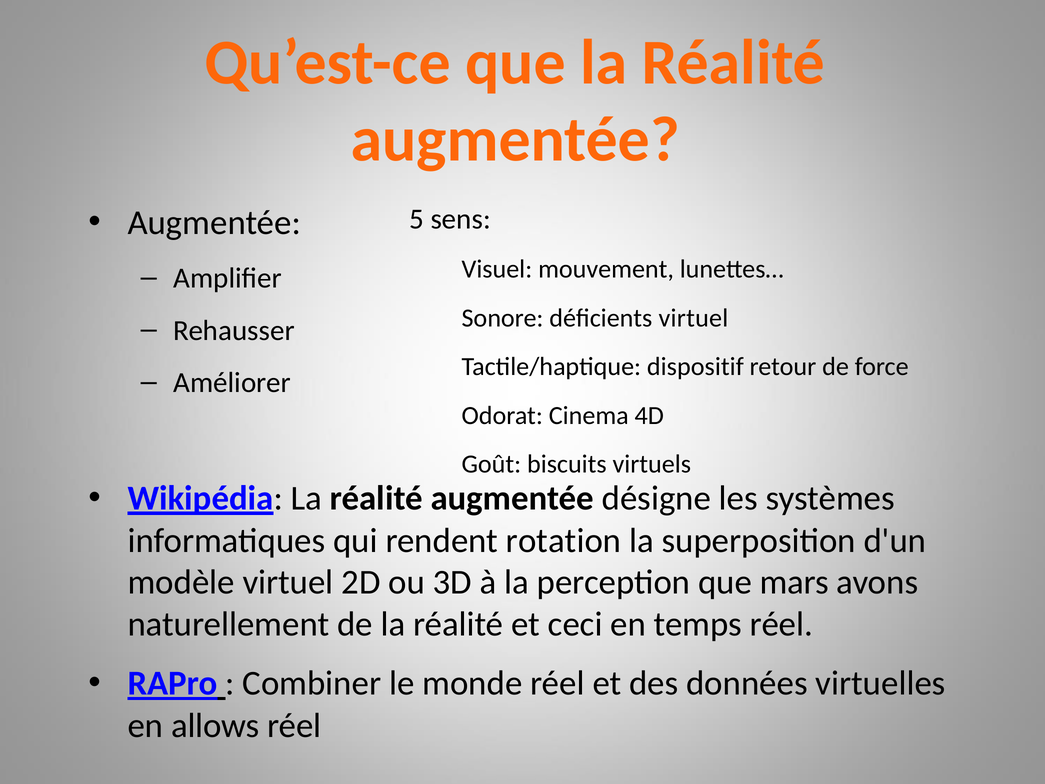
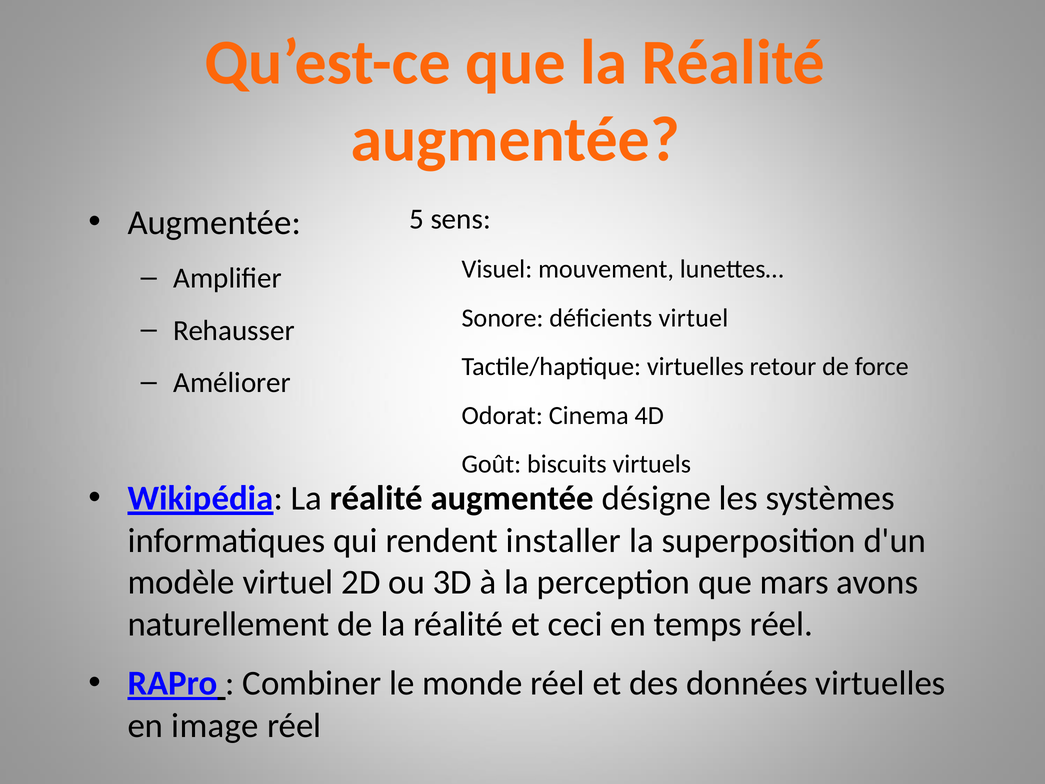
Tactile/haptique dispositif: dispositif -> virtuelles (695, 367)
rotation: rotation -> installer (564, 540)
allows: allows -> image (215, 726)
